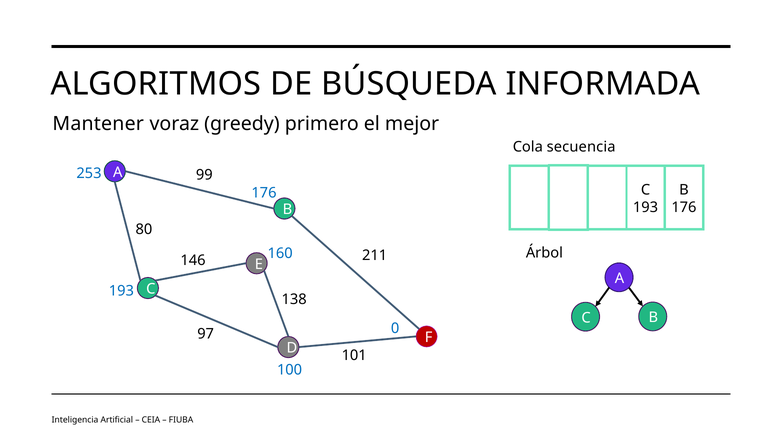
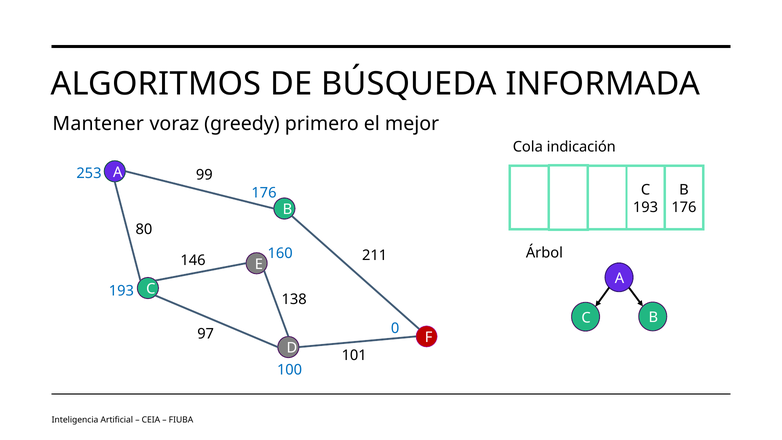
secuencia: secuencia -> indicación (581, 147)
